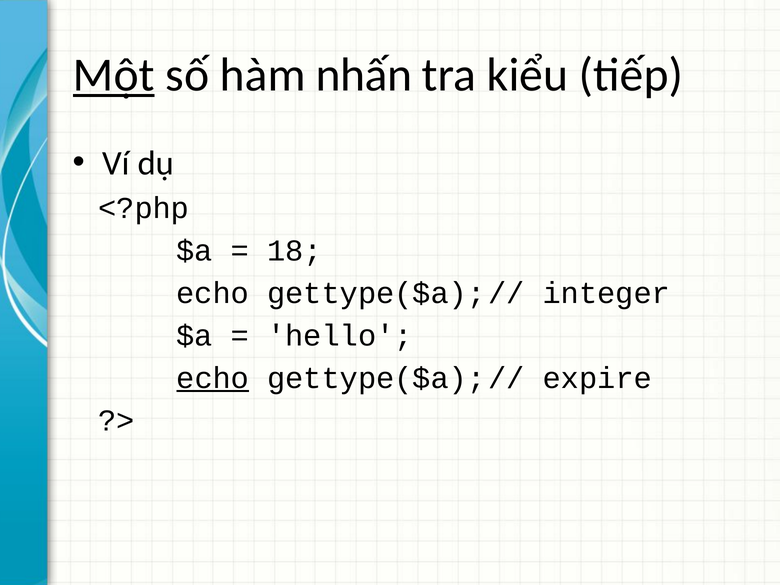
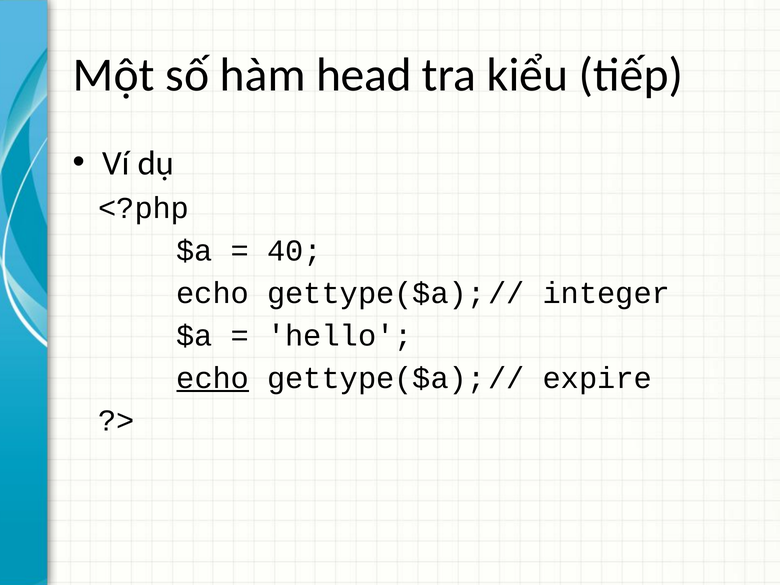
Một underline: present -> none (114, 75)
nhấn: nhấn -> head (364, 75)
18: 18 -> 40 (294, 251)
